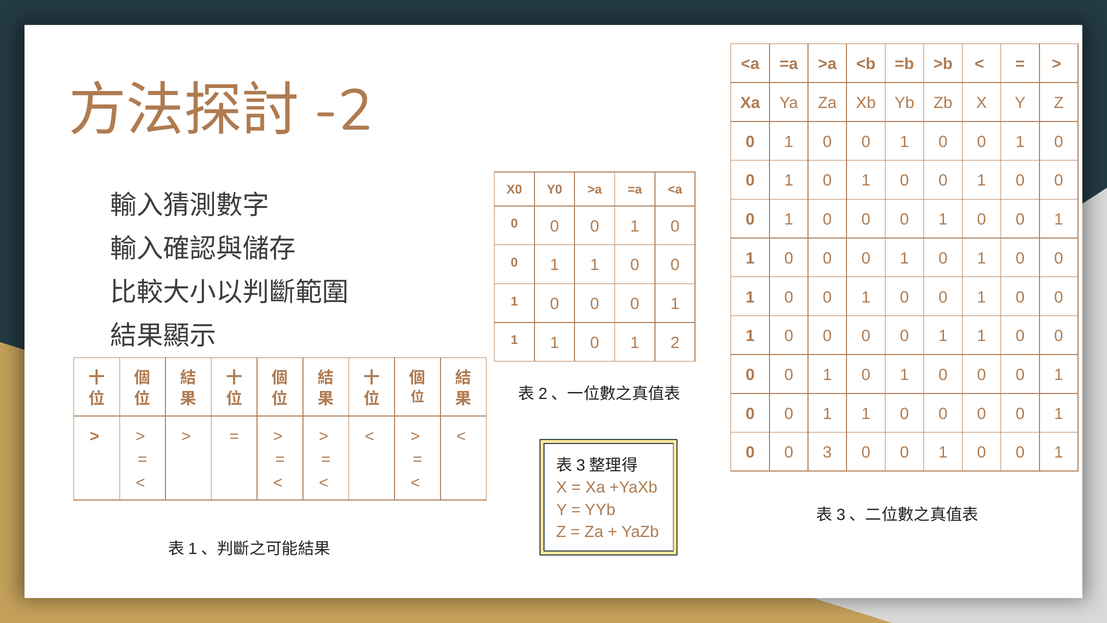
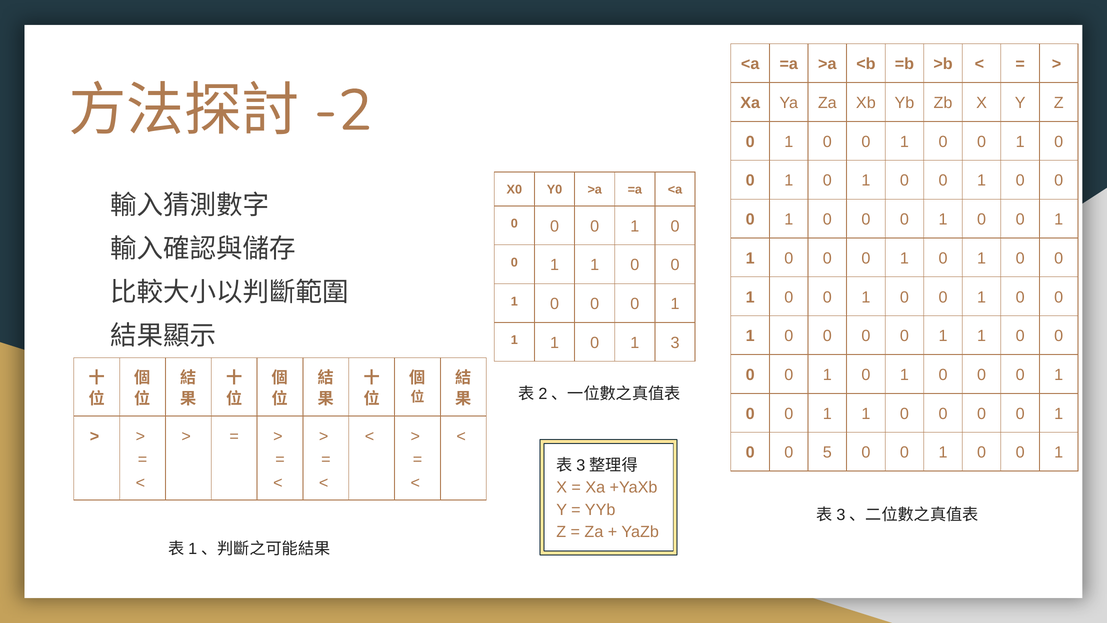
2: 2 -> 3 (675, 343)
3: 3 -> 5 (827, 452)
